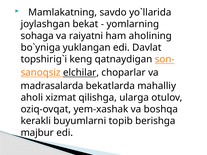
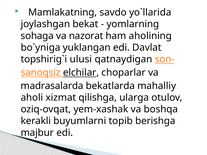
raiyatni: raiyatni -> nazorat (86, 36)
keng: keng -> ulusi (81, 59)
